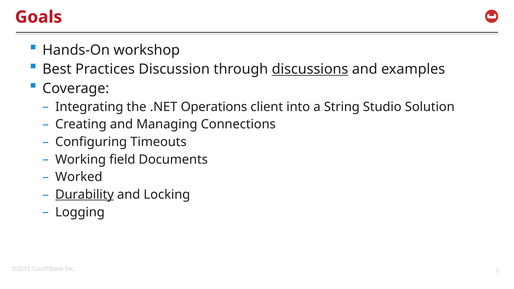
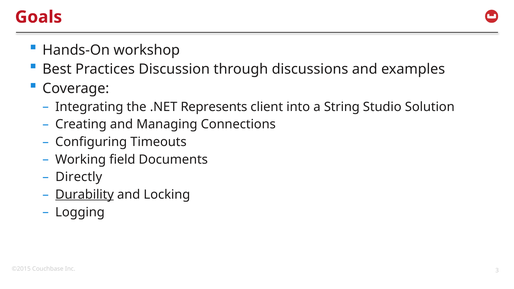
discussions underline: present -> none (310, 69)
Operations: Operations -> Represents (214, 107)
Worked: Worked -> Directly (79, 177)
